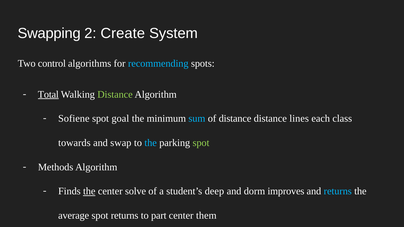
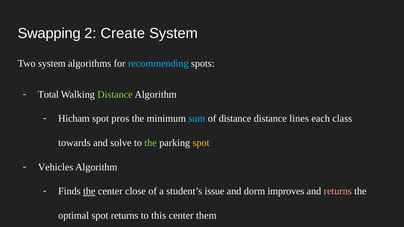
Two control: control -> system (52, 64)
Total underline: present -> none (48, 95)
Sofiene: Sofiene -> Hicham (74, 119)
goal: goal -> pros (120, 119)
swap: swap -> solve (121, 143)
the colour: light blue -> light green (151, 143)
spot colour: light green -> yellow (201, 143)
Methods: Methods -> Vehicles (56, 167)
solve: solve -> close (135, 191)
deep: deep -> issue (215, 191)
returns colour: light blue -> pink (338, 191)
average: average -> optimal (74, 216)
part: part -> this (159, 216)
